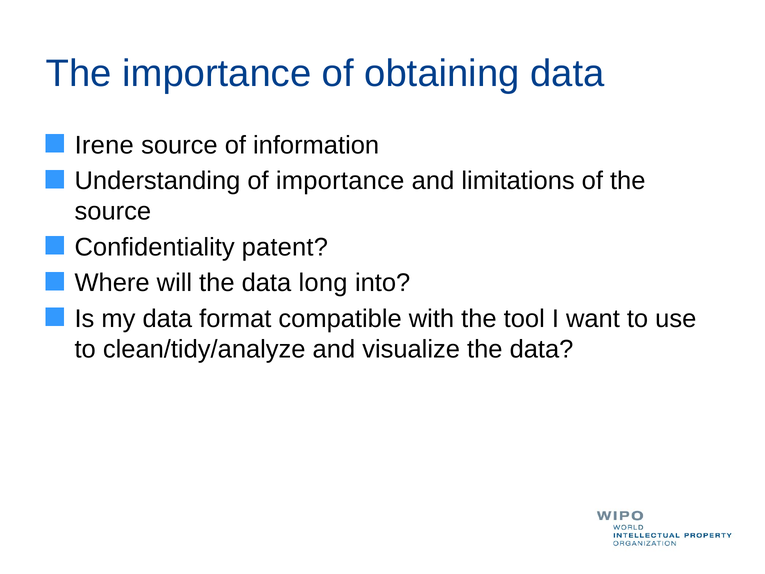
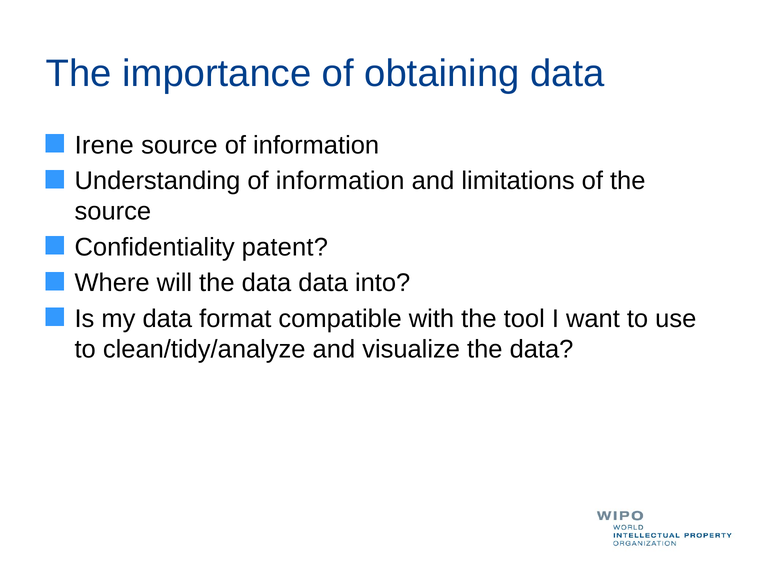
Understanding of importance: importance -> information (340, 181)
data long: long -> data (323, 283)
